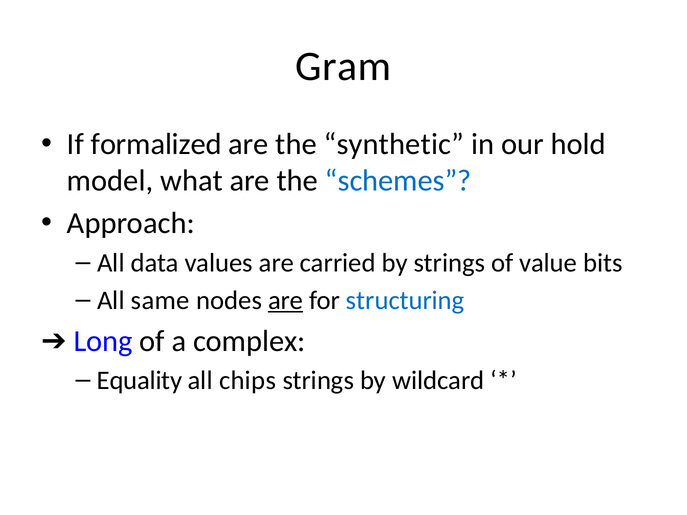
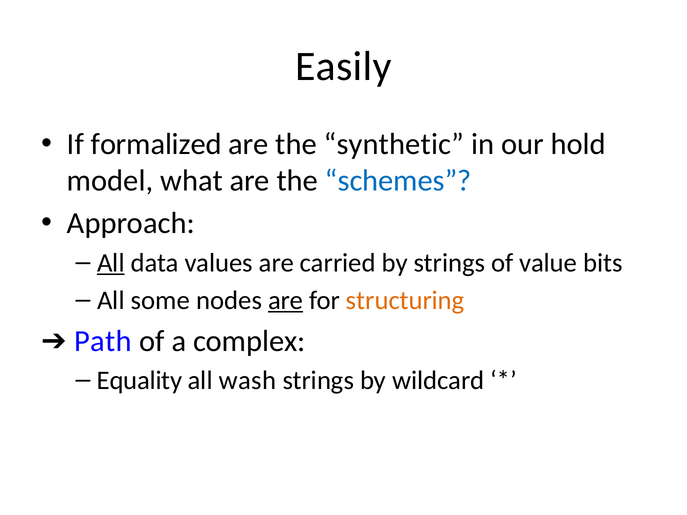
Gram: Gram -> Easily (343, 67)
All underline: none -> present (111, 263)
same: same -> some (160, 300)
structuring colour: blue -> orange (405, 300)
Long: Long -> Path (103, 341)
chips: chips -> wash (248, 381)
